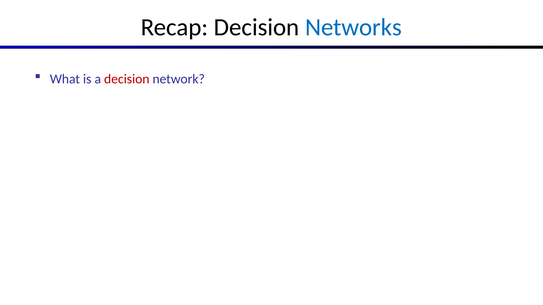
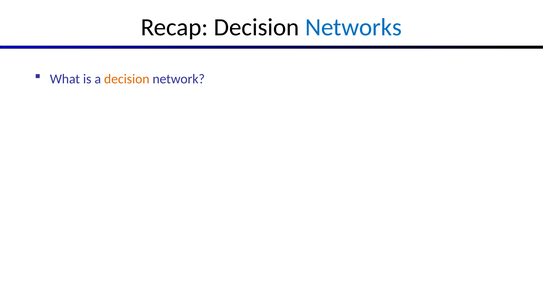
decision colour: red -> orange (127, 79)
